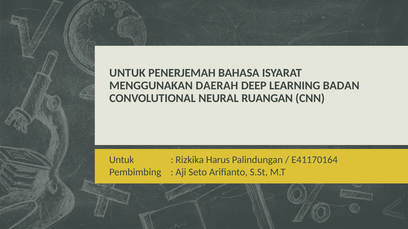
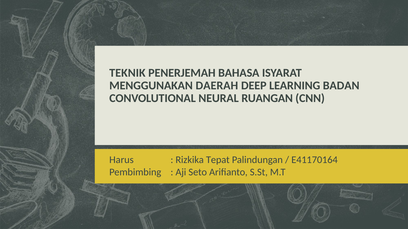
UNTUK: UNTUK -> TEKNIK (127, 73)
Untuk: Untuk -> Harus (122, 160)
Harus: Harus -> Tepat (218, 160)
